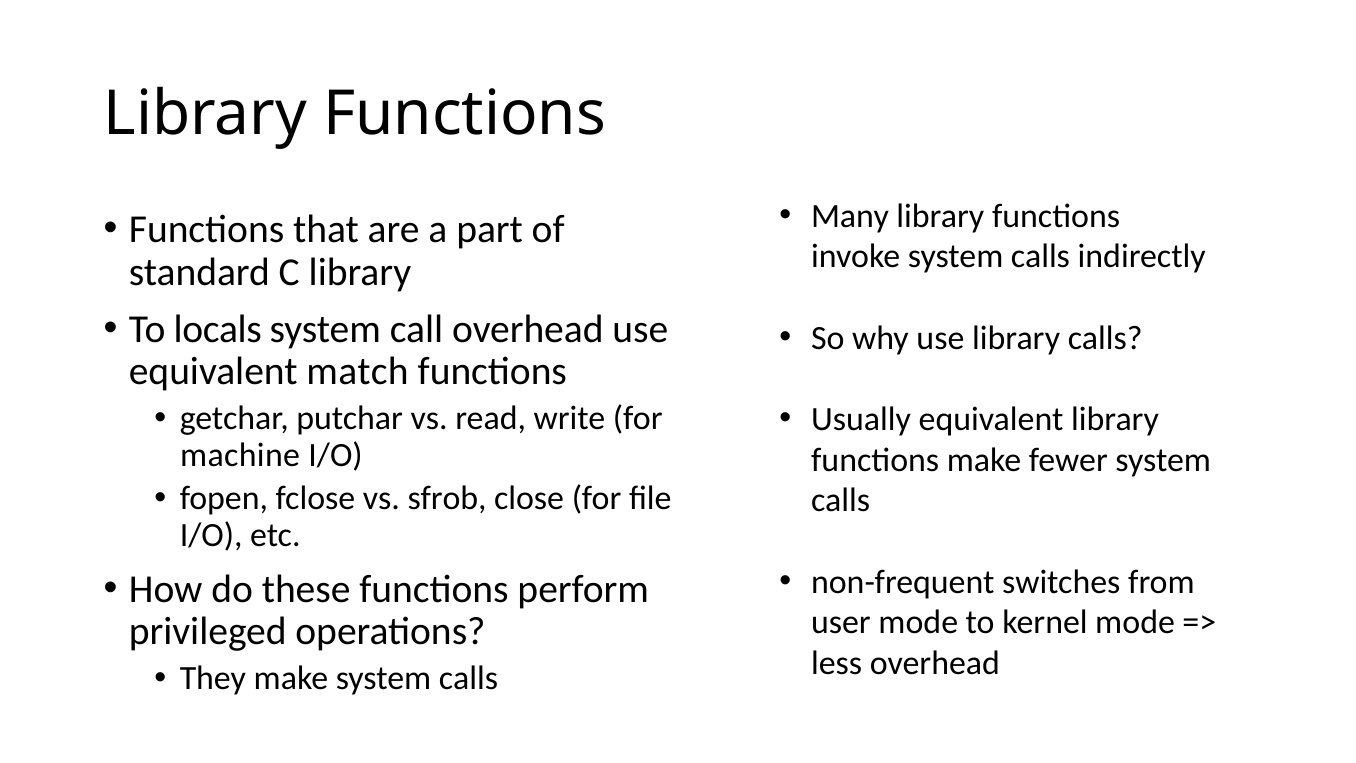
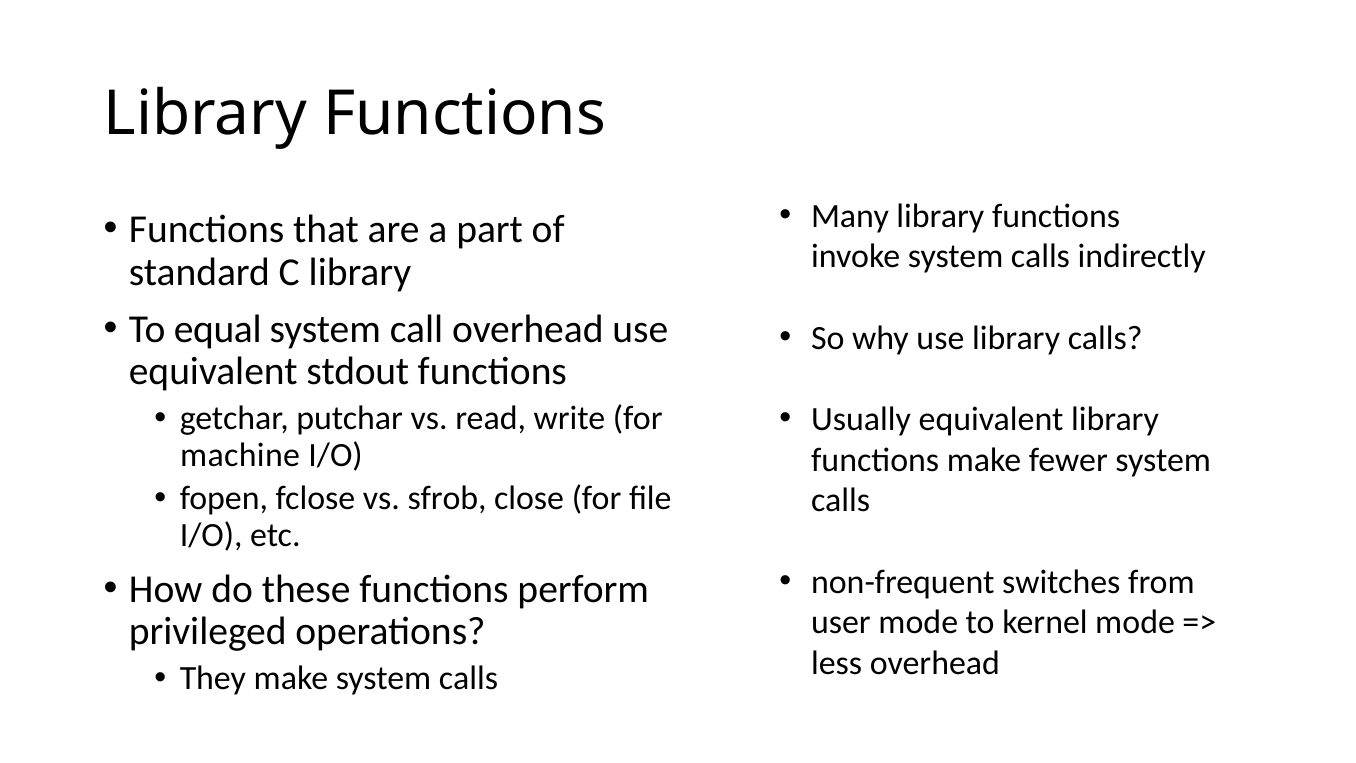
locals: locals -> equal (218, 329)
match: match -> stdout (358, 372)
